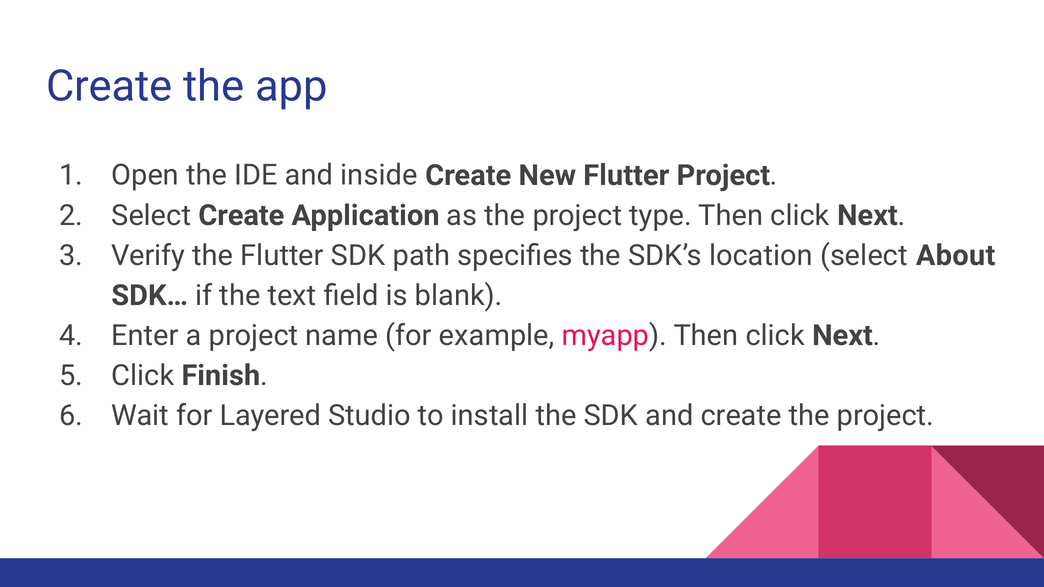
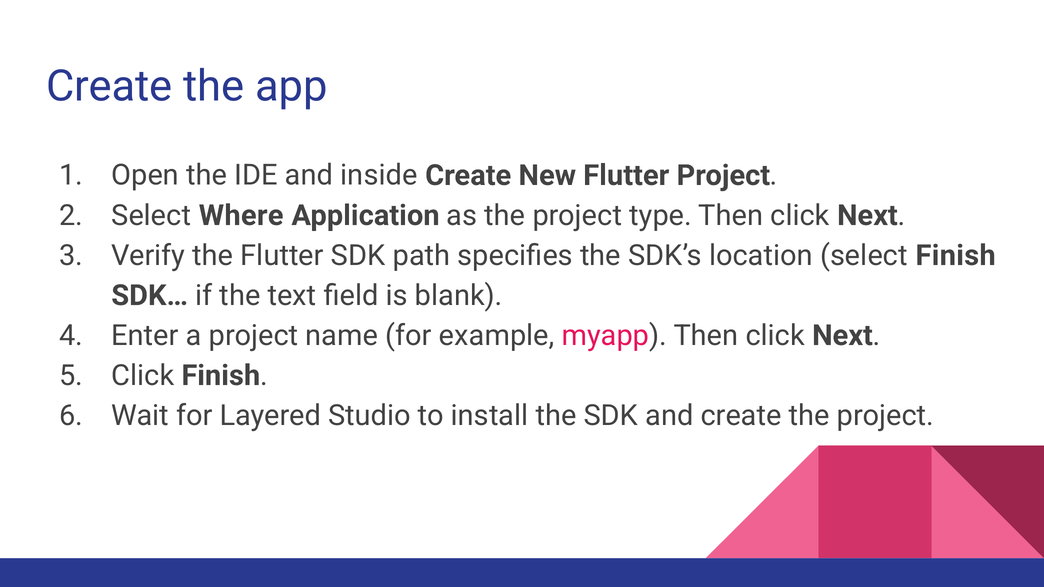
Select Create: Create -> Where (241, 216)
select About: About -> Finish (956, 256)
